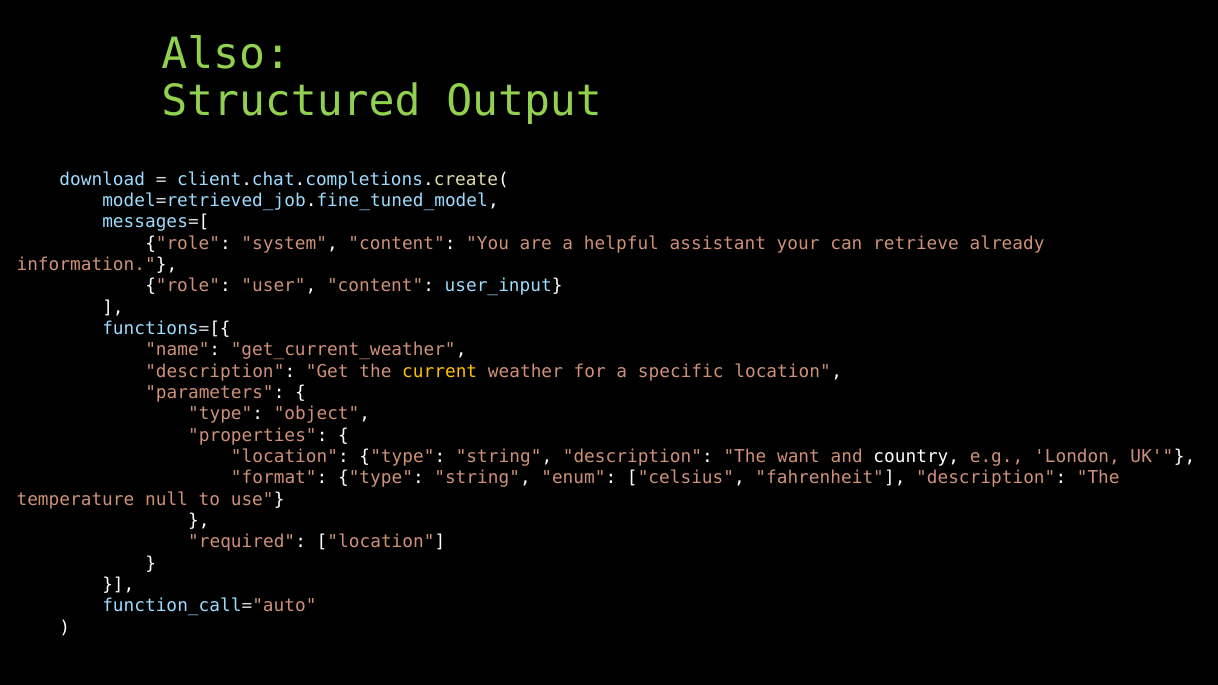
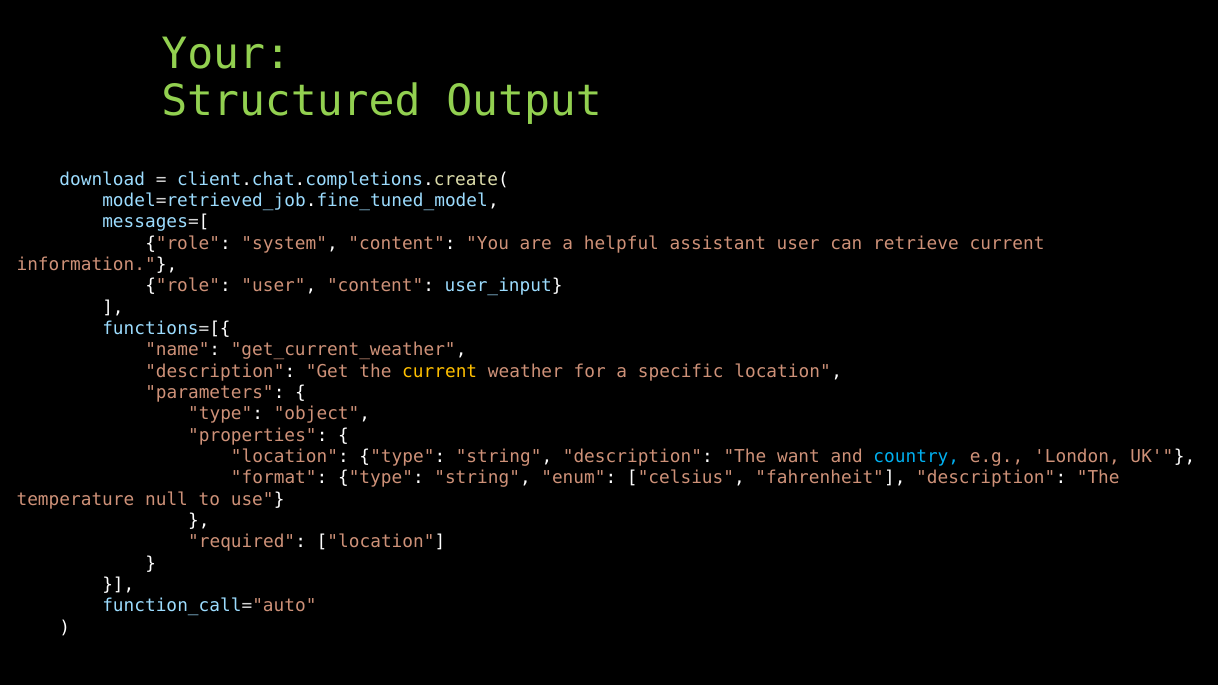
Also: Also -> Your (226, 55)
assistant your: your -> user (798, 243)
retrieve already: already -> current (1007, 243)
country colour: white -> light blue (916, 457)
